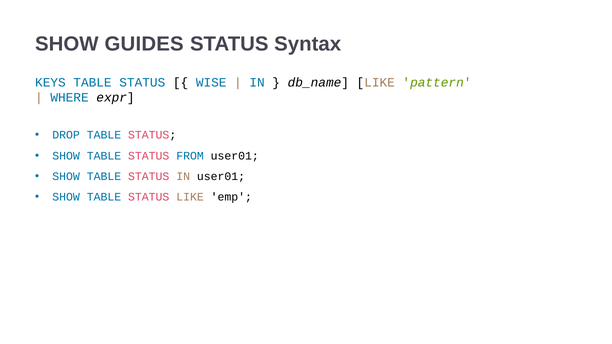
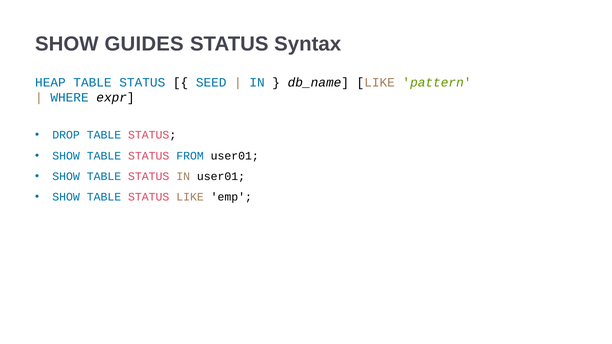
KEYS: KEYS -> HEAP (50, 82)
WISE: WISE -> SEED (211, 82)
